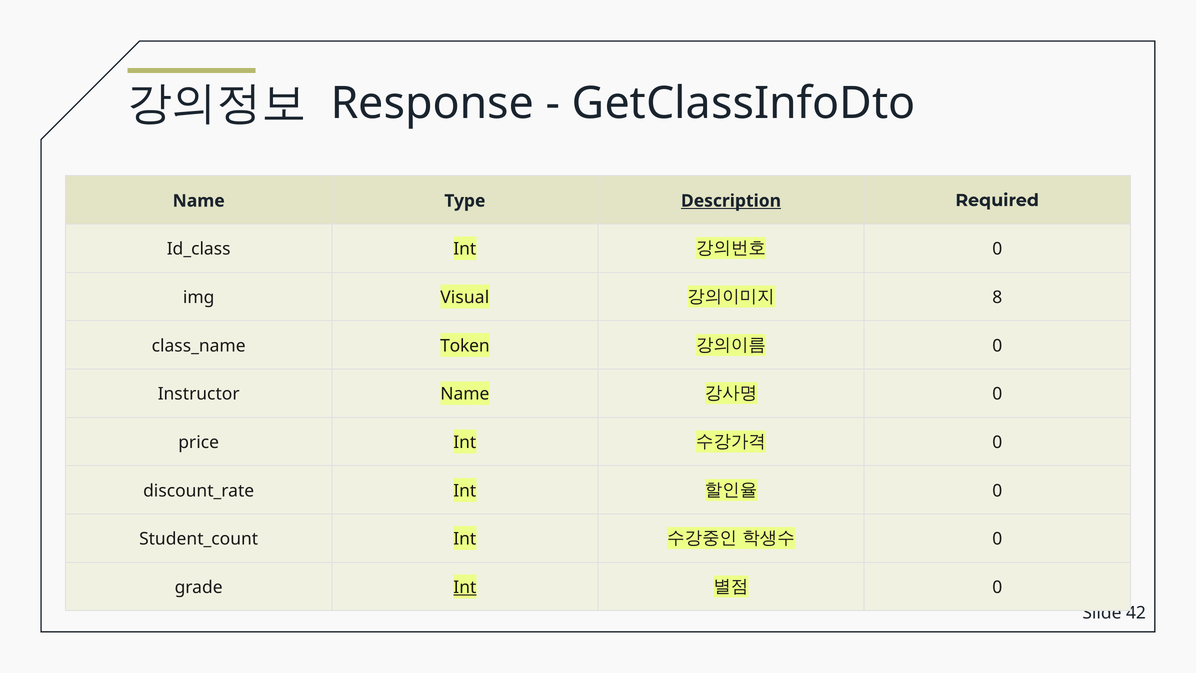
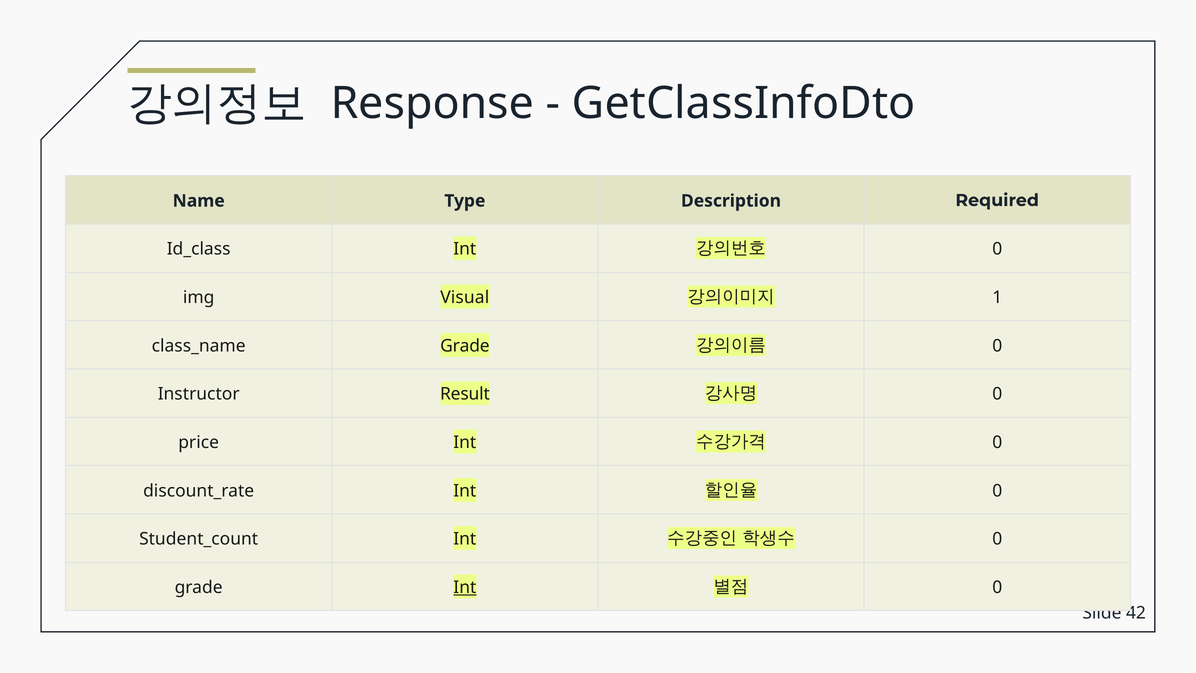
Description underline: present -> none (731, 201)
8: 8 -> 1 (997, 297)
Token: Token -> Grade (465, 346)
Instructor Name: Name -> Result (465, 394)
